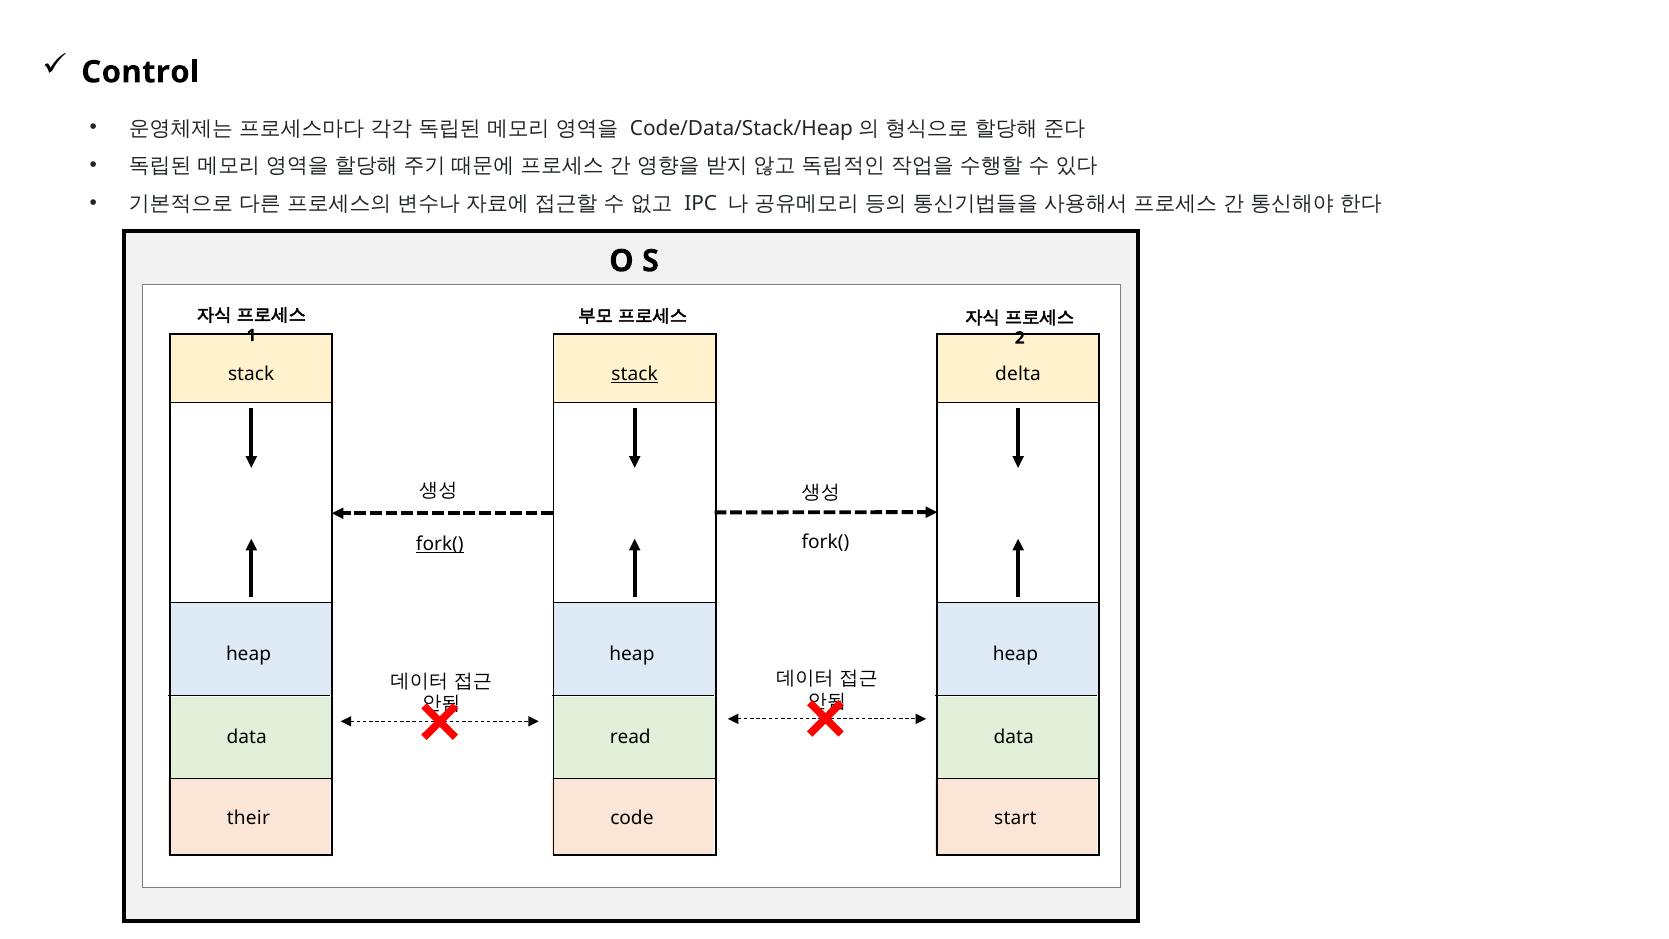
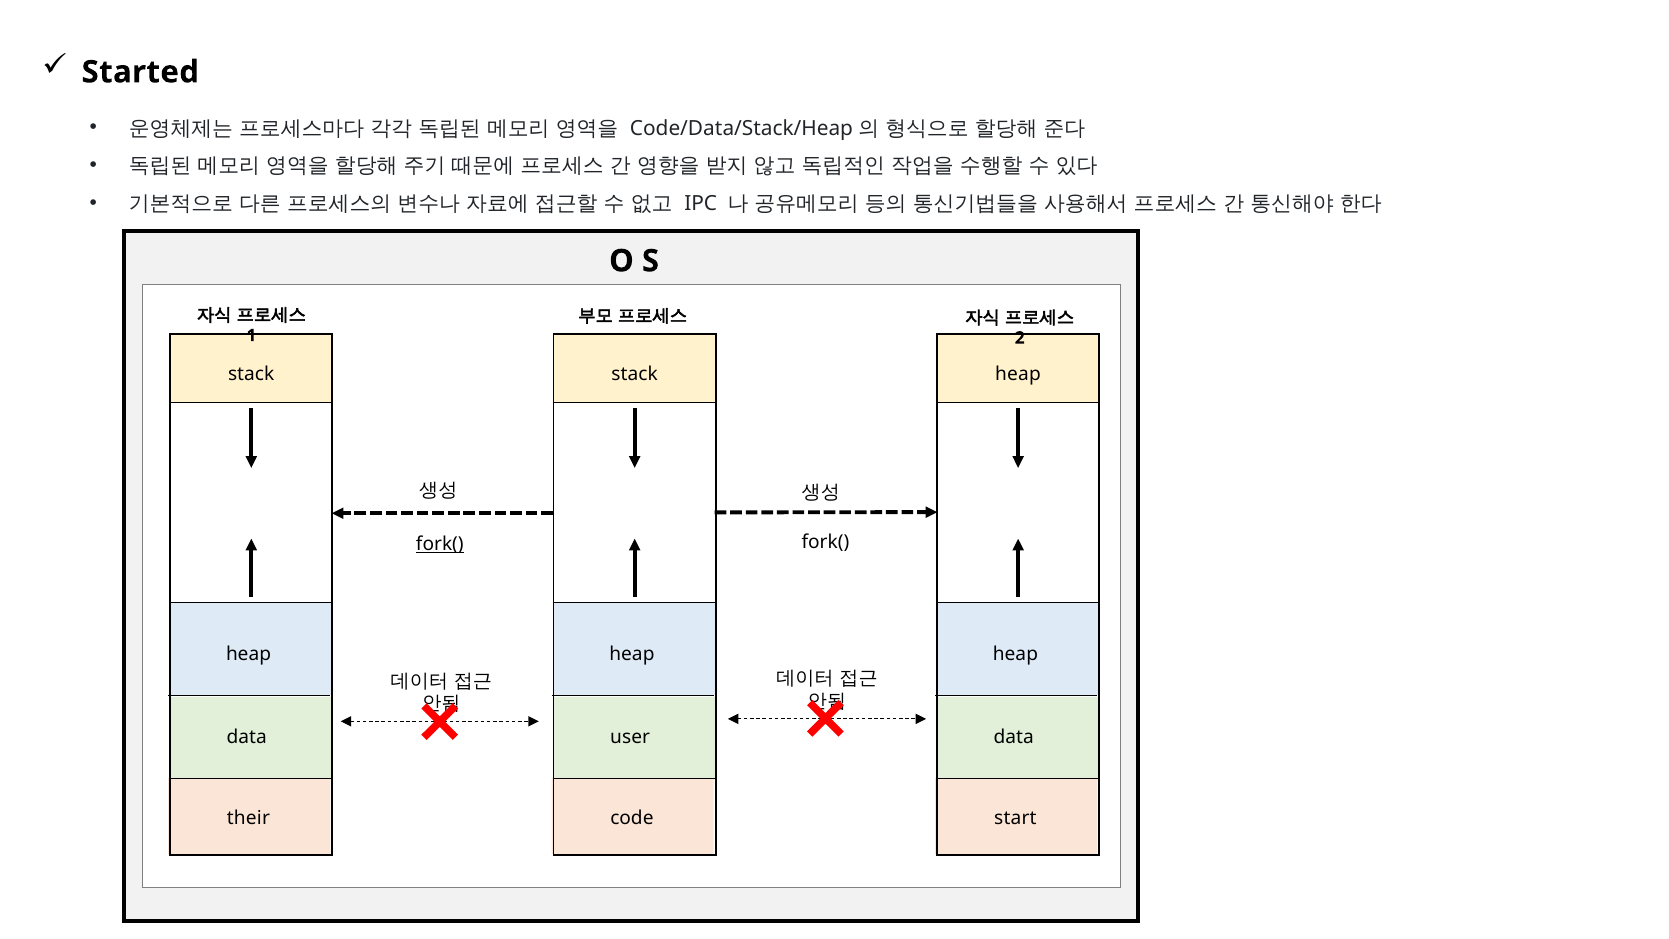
Control: Control -> Started (140, 72)
stack underline: present -> none (635, 374)
delta: delta -> heap (1018, 374)
read: read -> user (630, 737)
